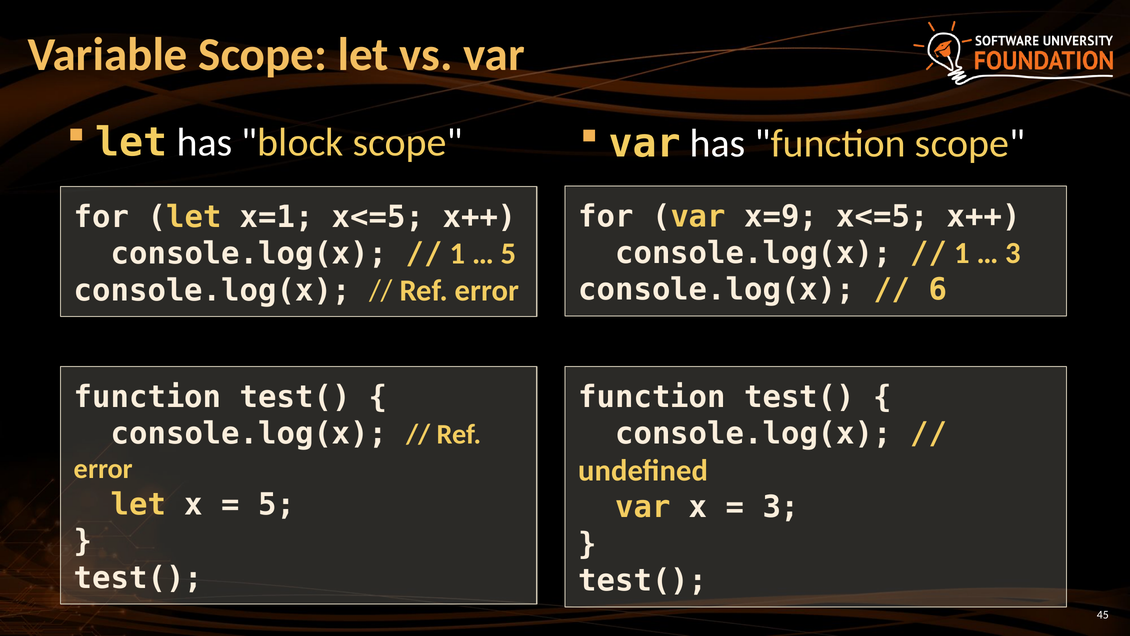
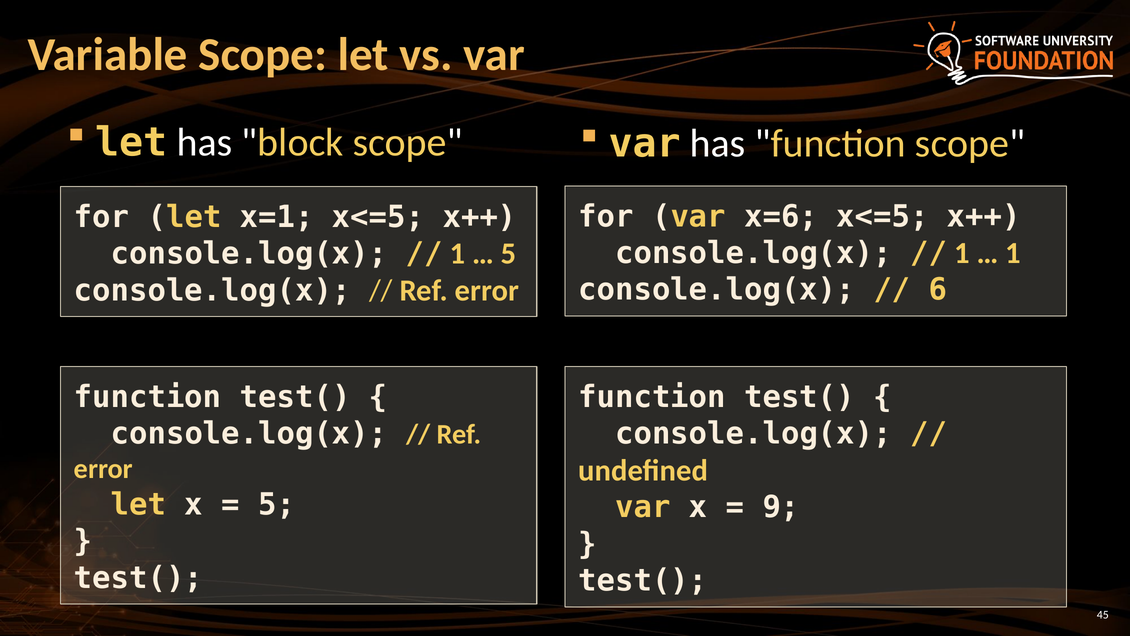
x=9: x=9 -> x=6 (781, 216)
3: 3 -> 1 (1013, 253)
3: 3 -> 9 (781, 507)
